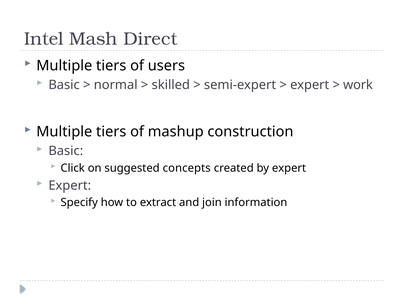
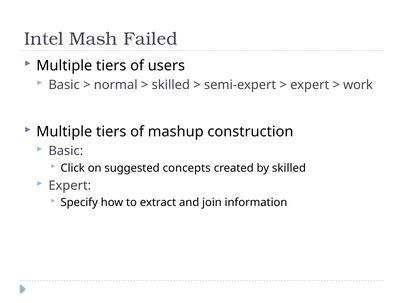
Direct: Direct -> Failed (150, 39)
by expert: expert -> skilled (289, 168)
